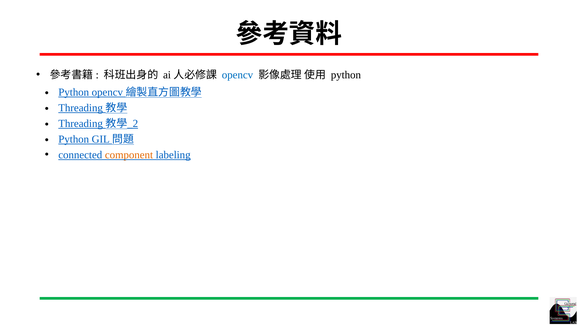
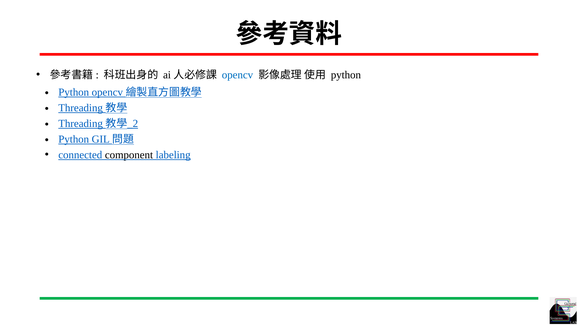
component colour: orange -> black (129, 155)
